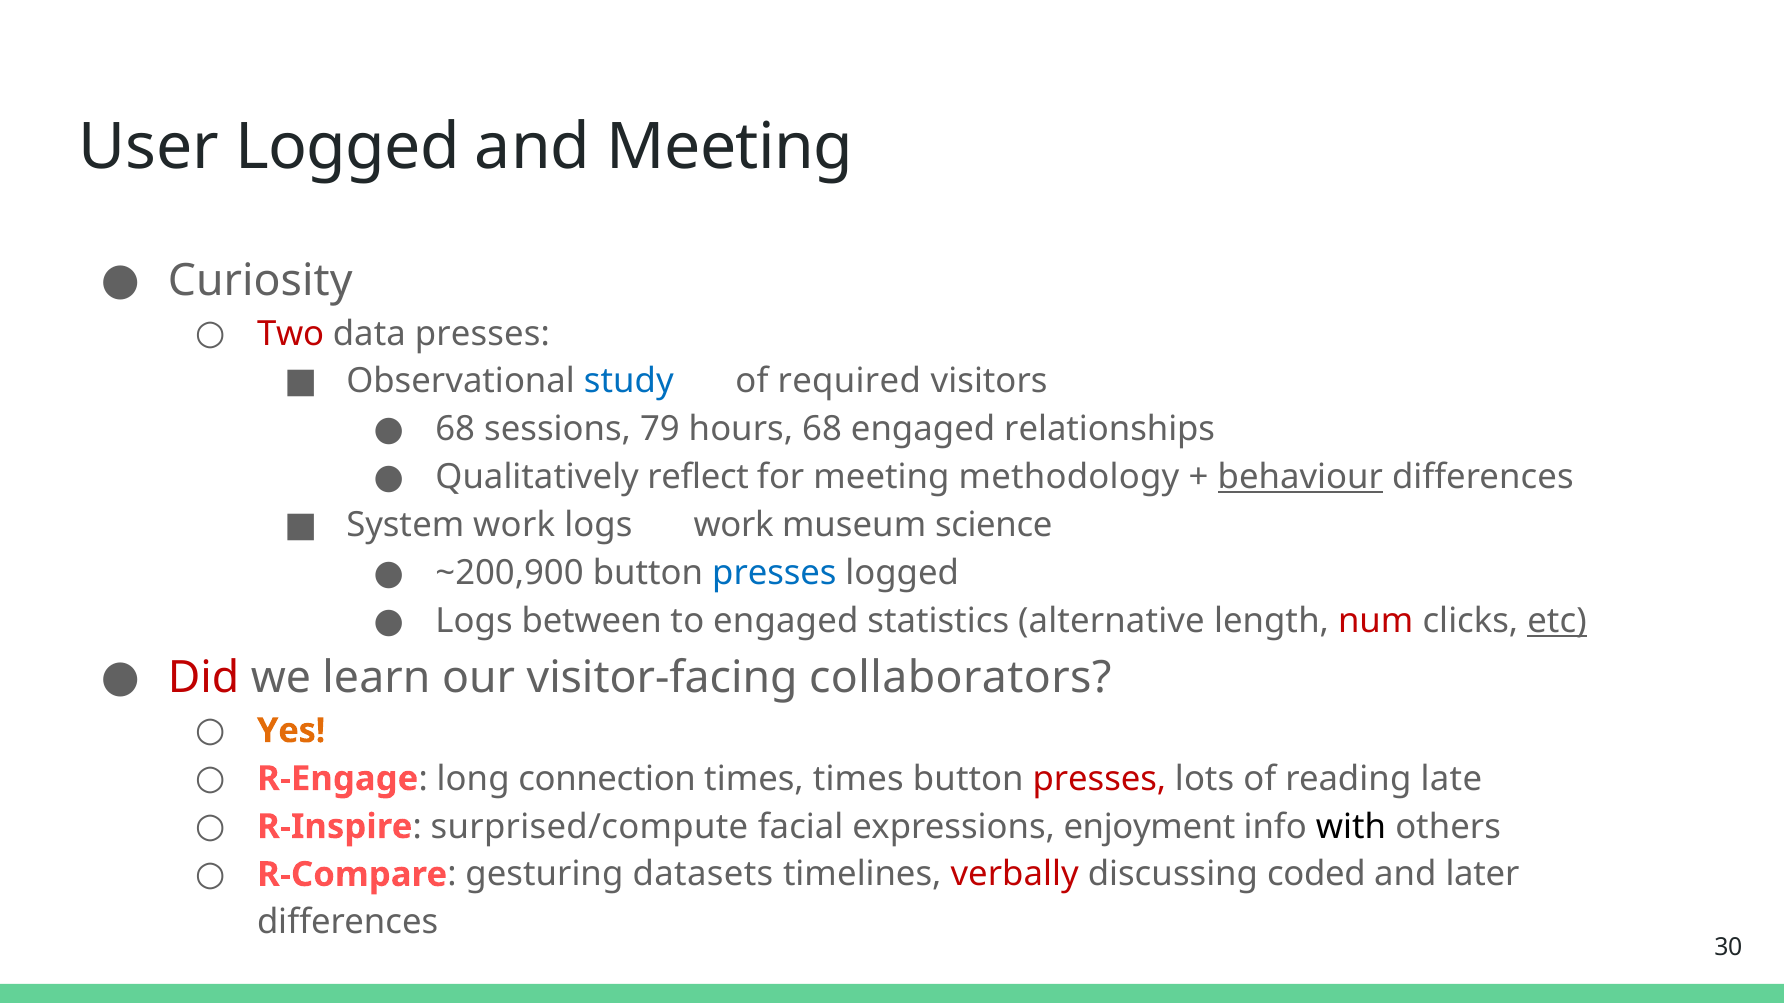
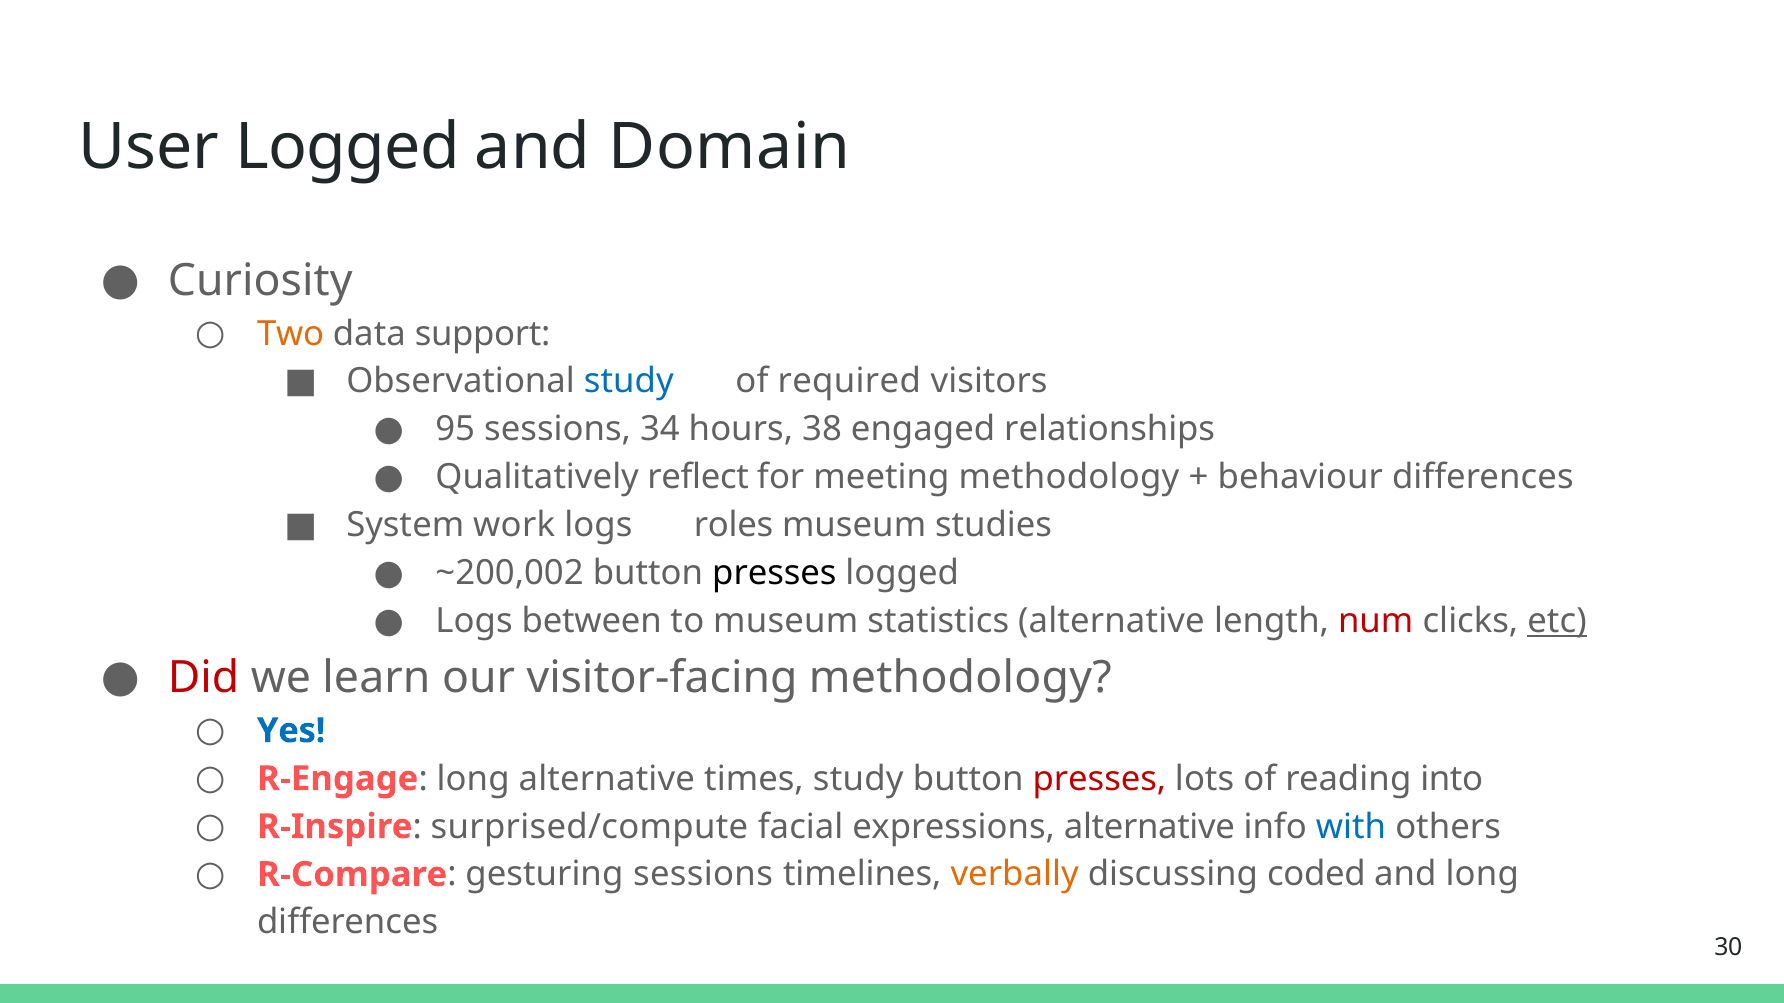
and Meeting: Meeting -> Domain (729, 148)
Two colour: red -> orange (291, 334)
data presses: presses -> support (483, 334)
68: 68 -> 95 (455, 430)
79: 79 -> 34 (660, 430)
hours 68: 68 -> 38 (822, 430)
behaviour underline: present -> none (1300, 478)
logs work: work -> roles (734, 526)
science: science -> studies (994, 526)
~200,900: ~200,900 -> ~200,002 (510, 574)
presses colour: blue -> black (774, 574)
to engaged: engaged -> museum (786, 622)
visitor-facing collaborators: collaborators -> methodology (960, 678)
Yes colour: orange -> blue (291, 731)
long connection: connection -> alternative (607, 779)
times times: times -> study (858, 779)
late: late -> into (1452, 779)
expressions enjoyment: enjoyment -> alternative (1149, 827)
with colour: black -> blue (1351, 827)
gesturing datasets: datasets -> sessions (703, 875)
verbally colour: red -> orange (1015, 875)
and later: later -> long (1482, 875)
